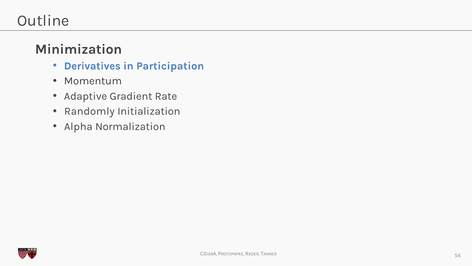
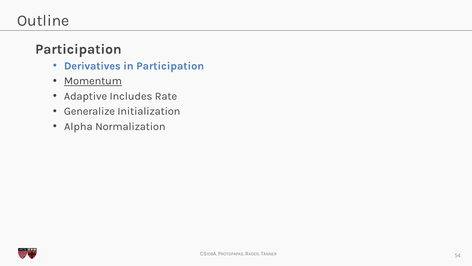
Minimization: Minimization -> Participation (78, 49)
Momentum underline: none -> present (93, 81)
Gradient: Gradient -> Includes (131, 96)
Randomly: Randomly -> Generalize (89, 111)
